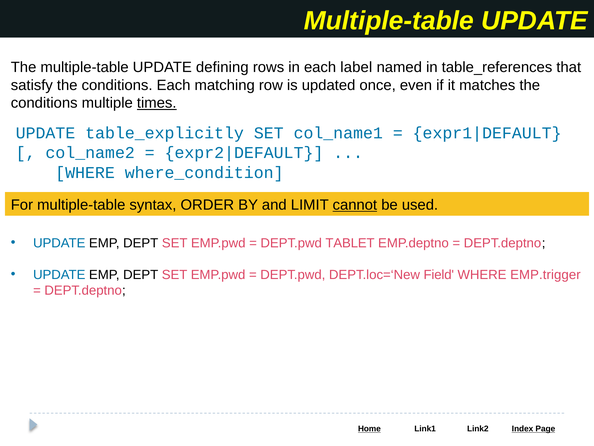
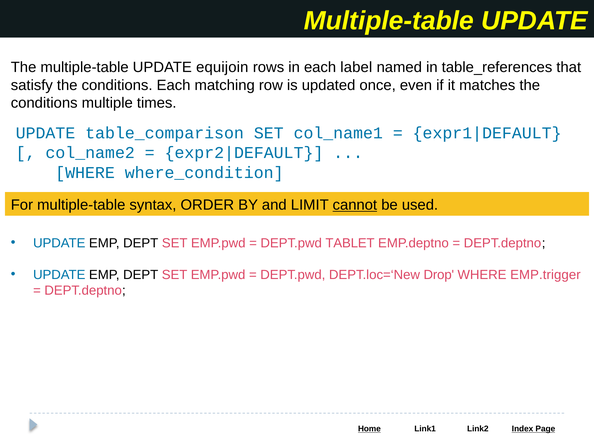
defining: defining -> equijoin (222, 67)
times underline: present -> none (157, 103)
table_explicitly: table_explicitly -> table_comparison (165, 133)
Field: Field -> Drop (439, 274)
